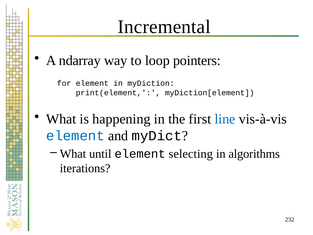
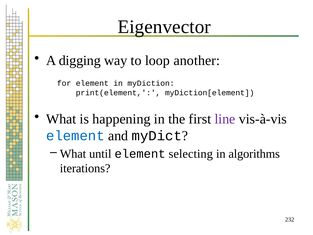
Incremental: Incremental -> Eigenvector (164, 27)
ndarray: ndarray -> digging (80, 60)
pointers: pointers -> another (197, 60)
line colour: blue -> purple (225, 119)
